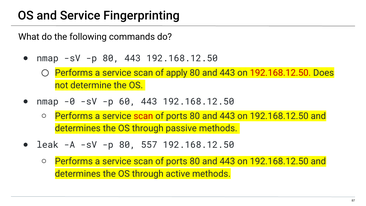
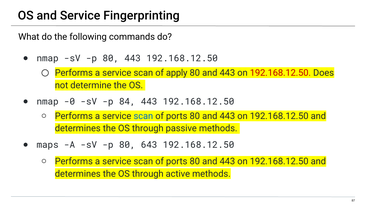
60: 60 -> 84 (127, 102)
scan colour: red -> blue (143, 116)
leak: leak -> maps (48, 145)
557: 557 -> 643 (149, 145)
